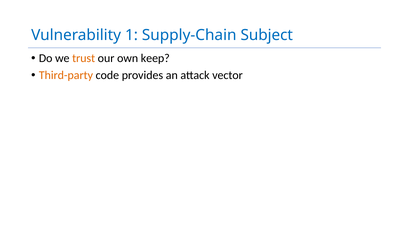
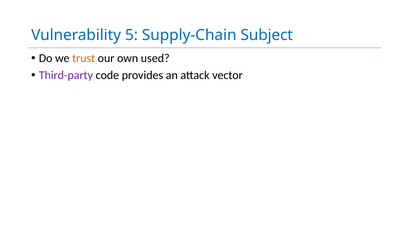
1: 1 -> 5 (131, 35)
keep: keep -> used (155, 58)
Third-party colour: orange -> purple (66, 75)
